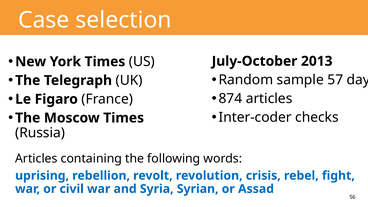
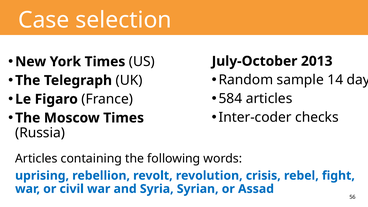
57: 57 -> 14 (335, 80)
874: 874 -> 584 (230, 99)
